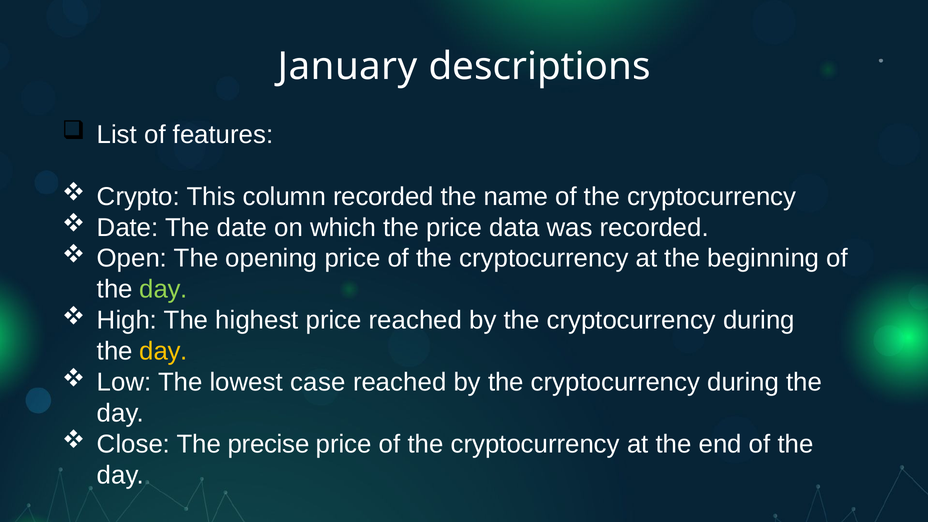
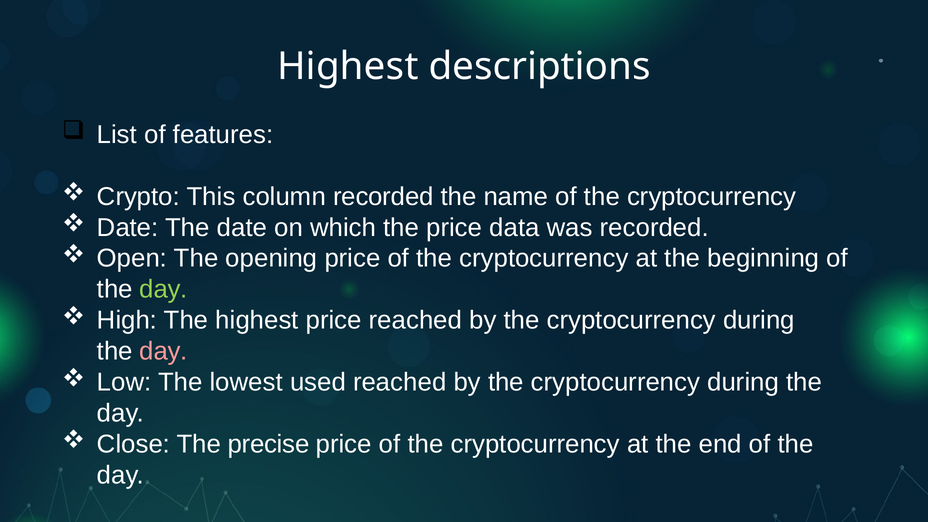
January: January -> Highest (348, 67)
day colour: yellow -> pink (163, 351)
case: case -> used (318, 382)
